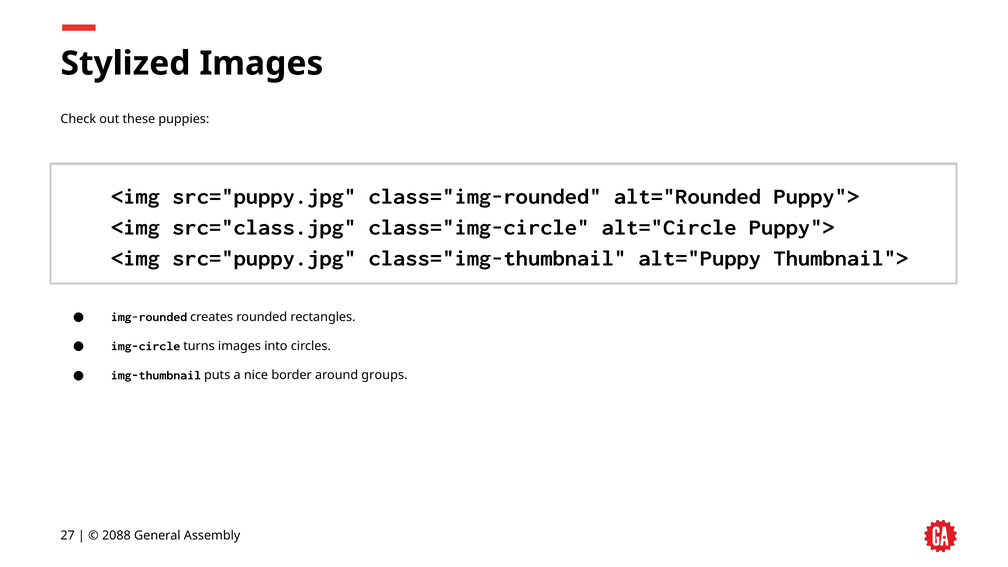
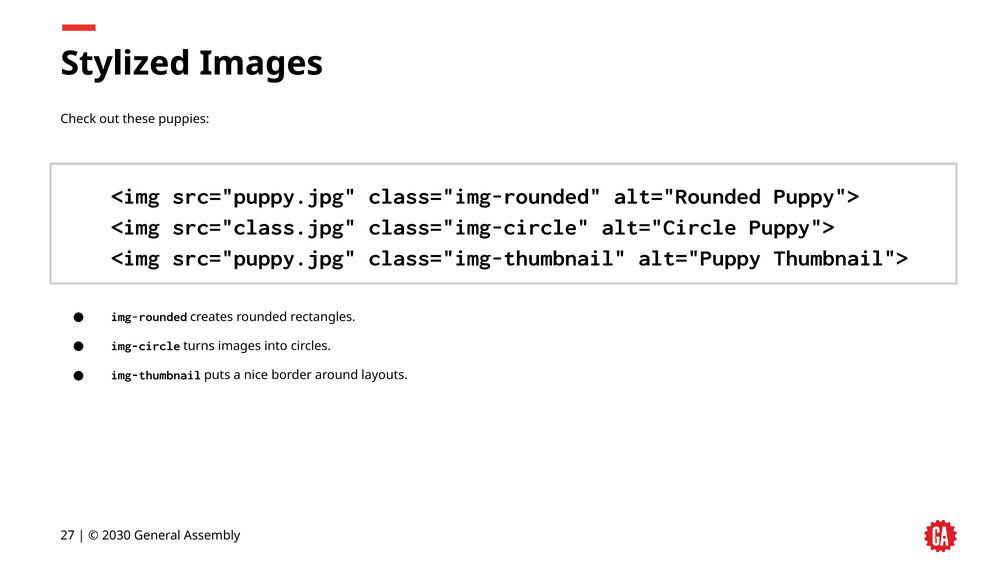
groups: groups -> layouts (385, 375)
2088: 2088 -> 2030 (116, 536)
